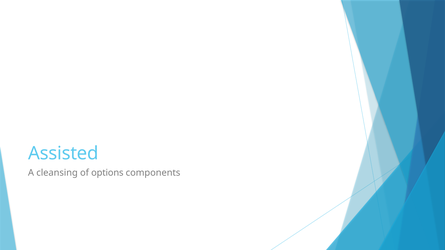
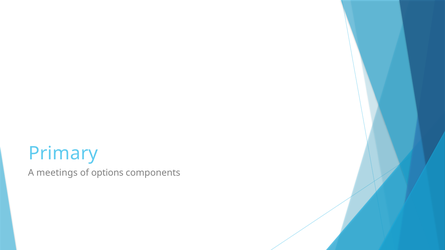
Assisted: Assisted -> Primary (63, 154)
cleansing: cleansing -> meetings (57, 173)
